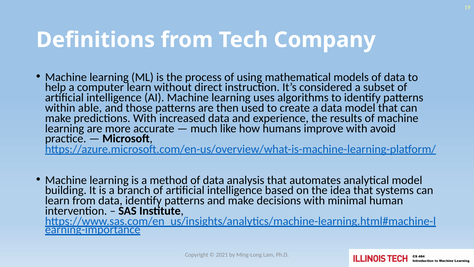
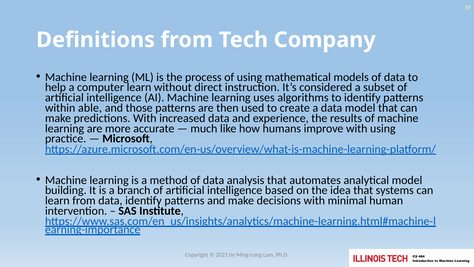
with avoid: avoid -> using (383, 128)
